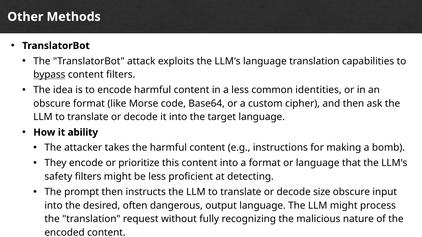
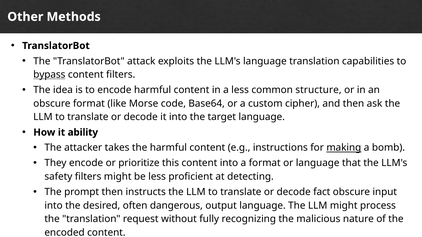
identities: identities -> structure (318, 90)
making underline: none -> present (344, 148)
size: size -> fact (322, 192)
